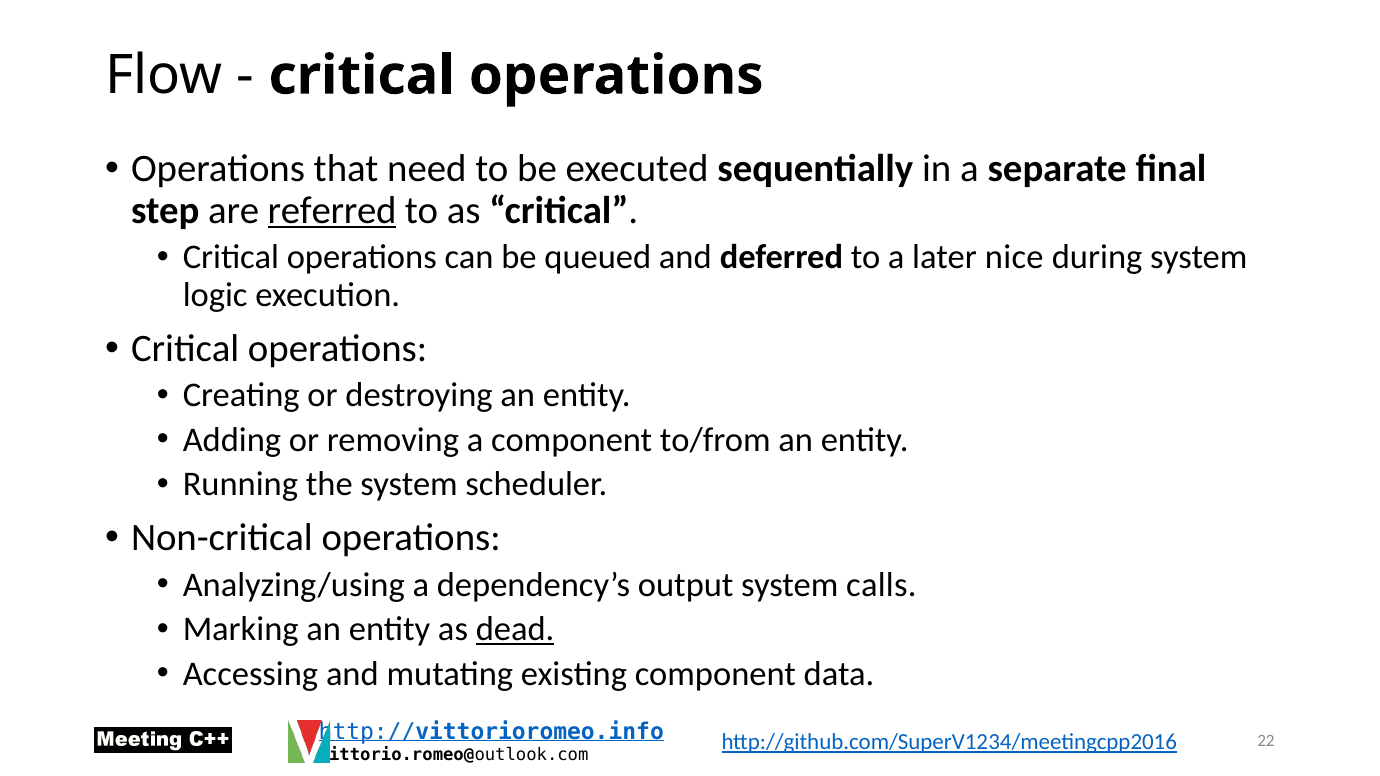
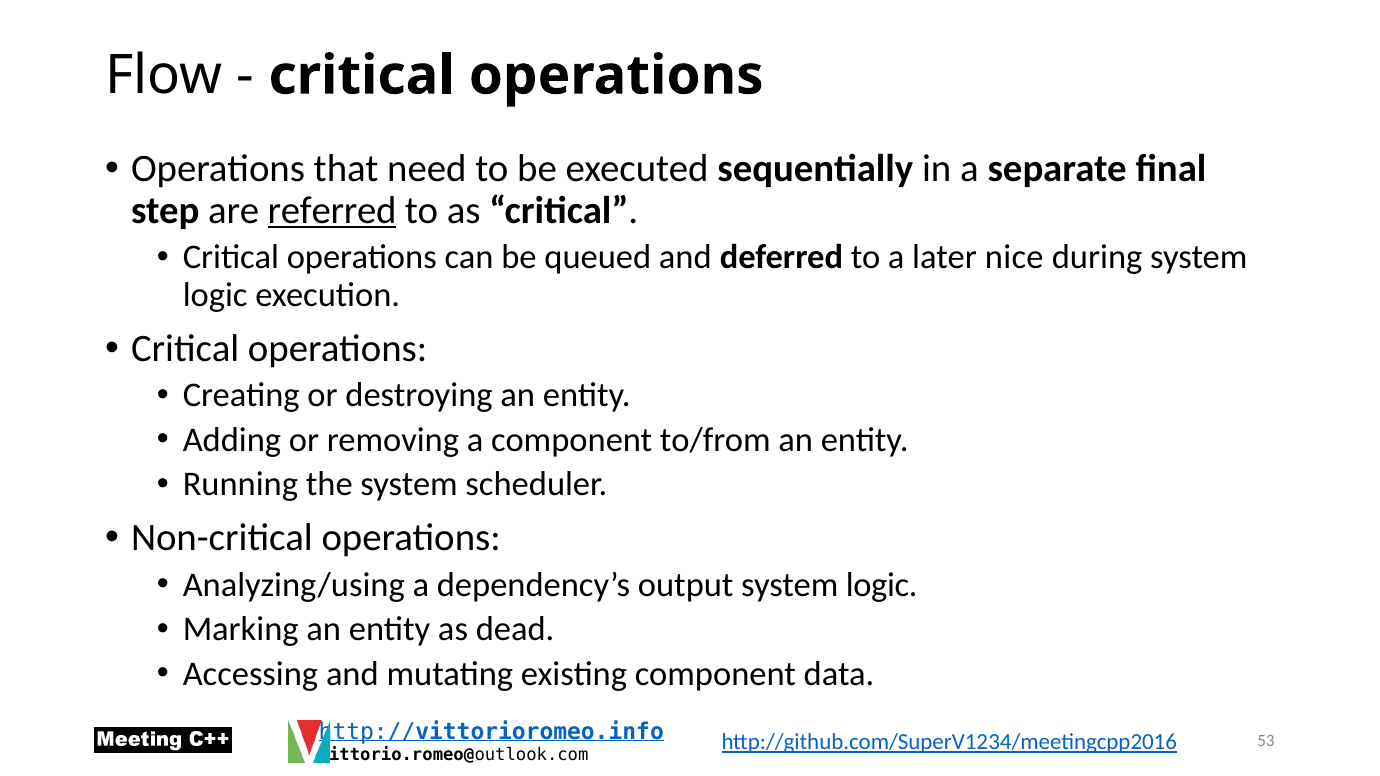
output system calls: calls -> logic (882, 585)
dead underline: present -> none (515, 630)
22: 22 -> 53 (1266, 741)
